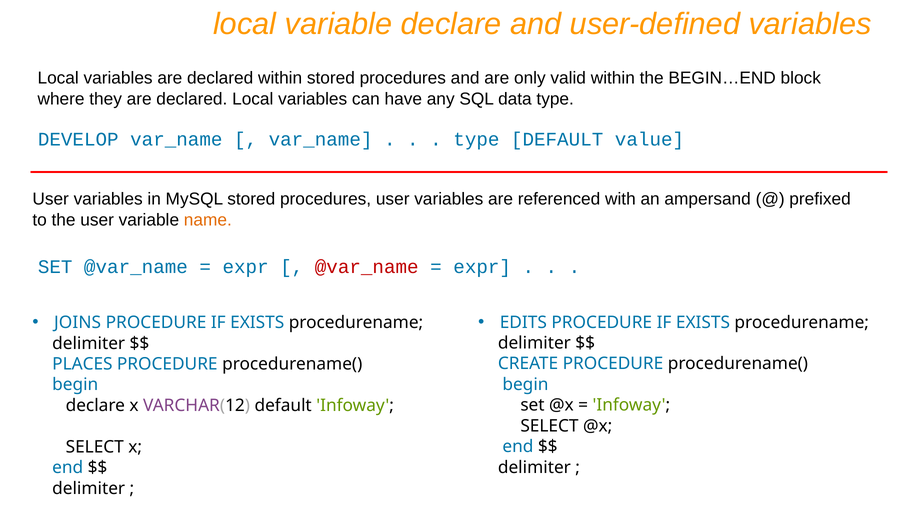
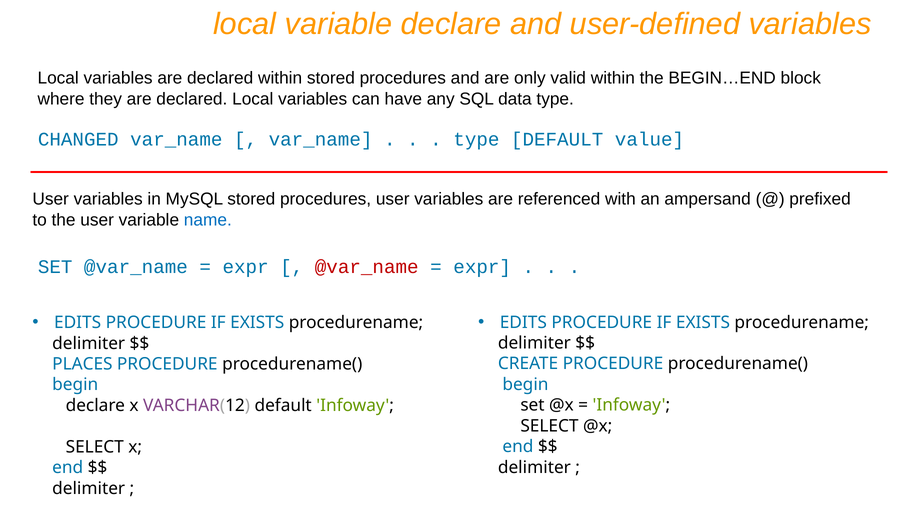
DEVELOP: DEVELOP -> CHANGED (78, 139)
name colour: orange -> blue (208, 220)
JOINS: JOINS -> EDITS (78, 323)
